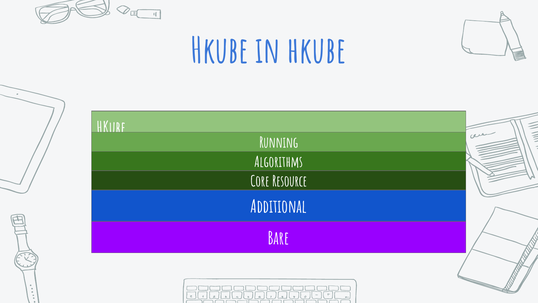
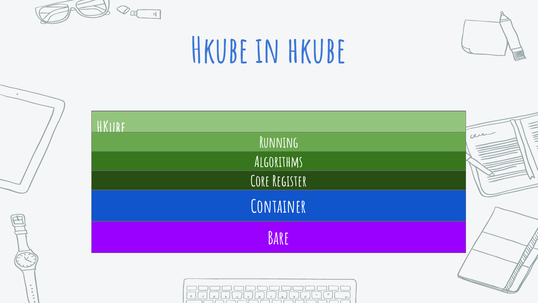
Resource: Resource -> Register (289, 181)
Additional: Additional -> Container (279, 207)
